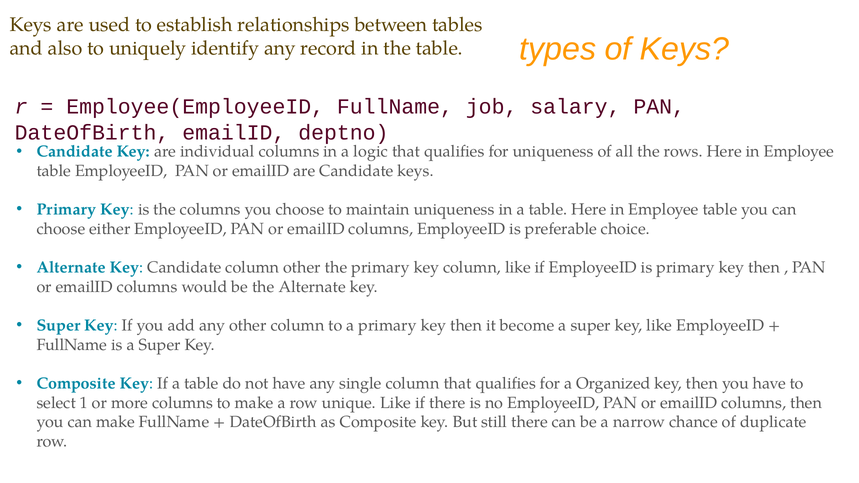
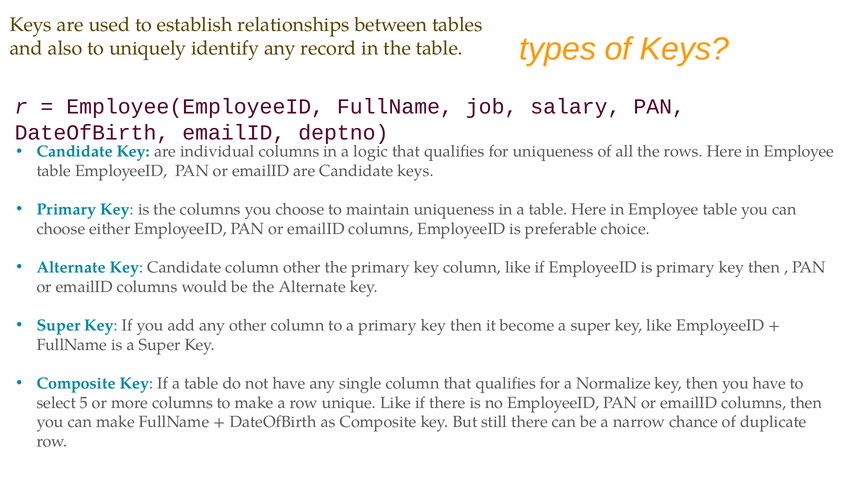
Organized: Organized -> Normalize (613, 384)
1: 1 -> 5 (84, 403)
